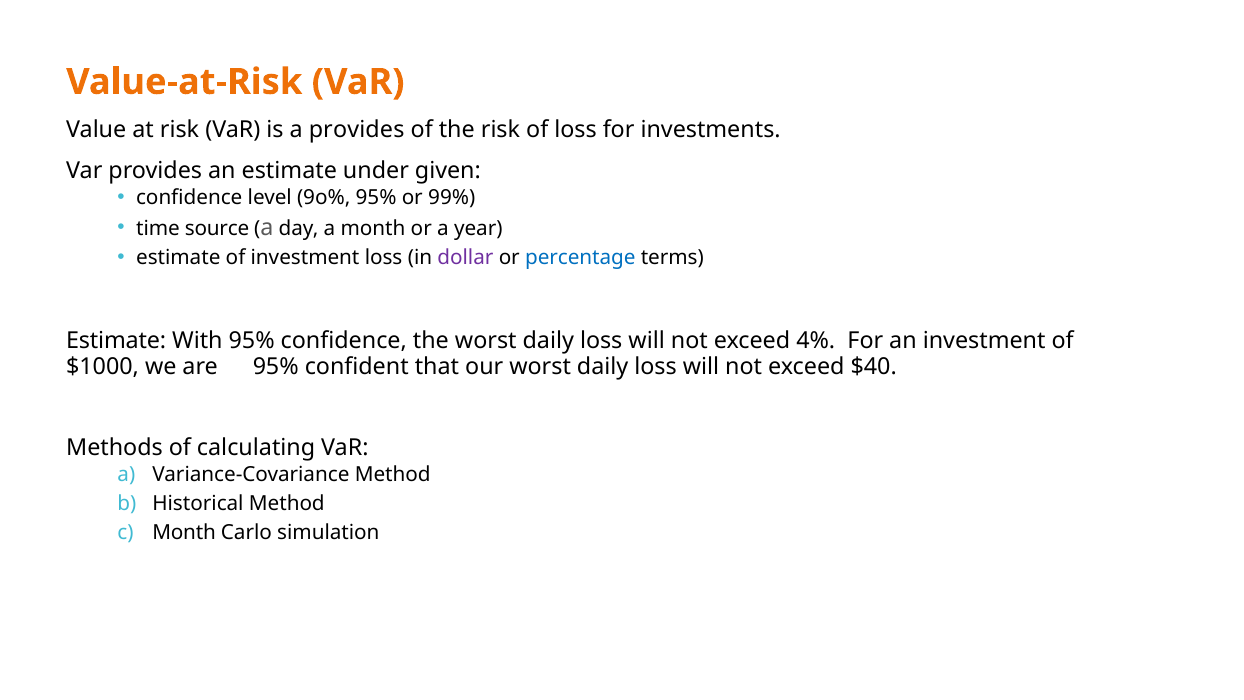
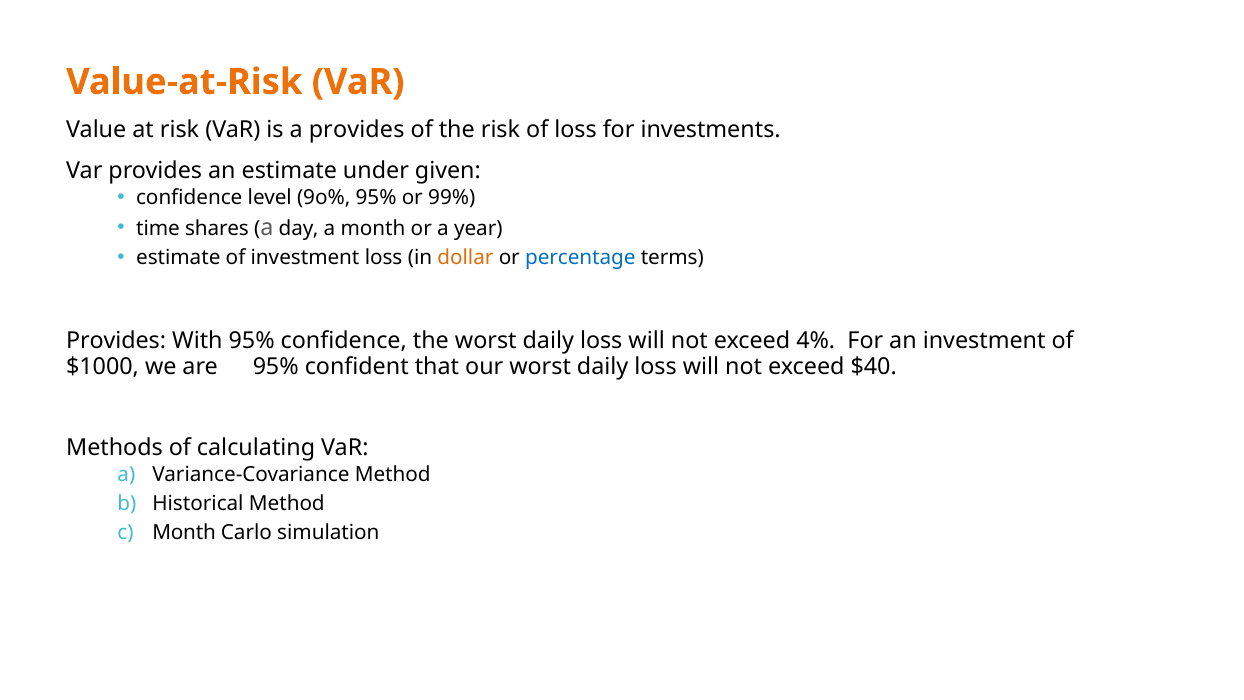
source: source -> shares (217, 229)
dollar colour: purple -> orange (465, 258)
Estimate: Estimate -> Provides (116, 341)
